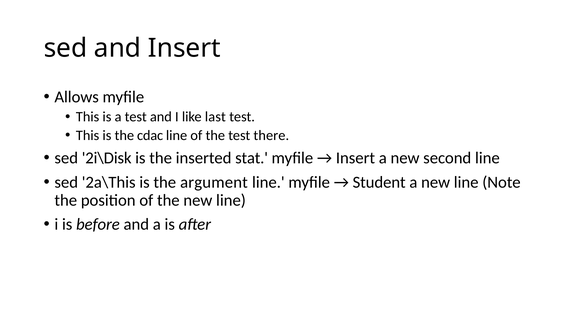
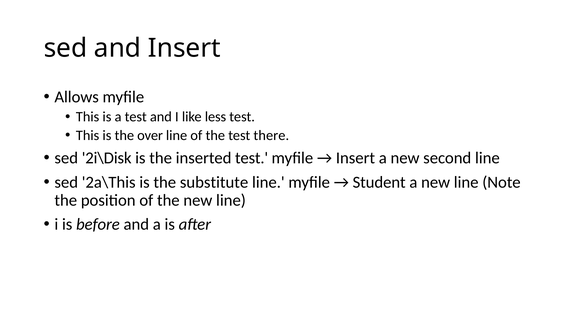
last: last -> less (216, 117)
cdac: cdac -> over (150, 135)
inserted stat: stat -> test (252, 158)
argument: argument -> substitute (214, 182)
